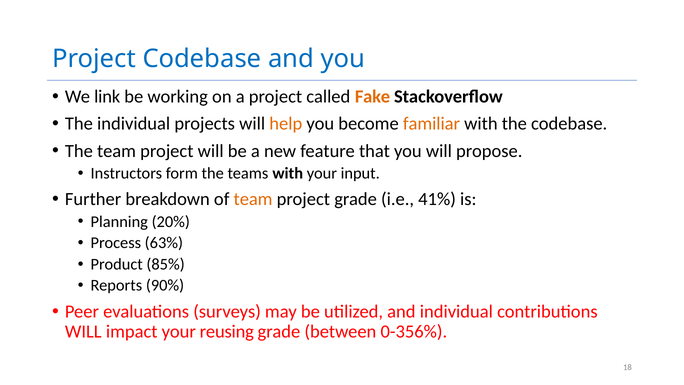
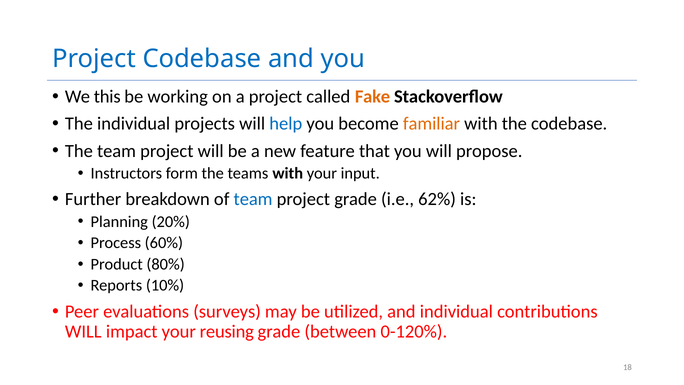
link: link -> this (107, 97)
help colour: orange -> blue (286, 124)
team colour: orange -> blue (253, 199)
41%: 41% -> 62% (437, 199)
63%: 63% -> 60% (164, 243)
85%: 85% -> 80% (166, 264)
90%: 90% -> 10% (165, 285)
0-356%: 0-356% -> 0-120% (414, 331)
